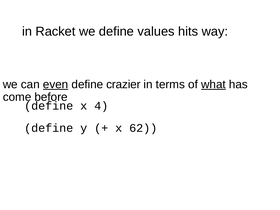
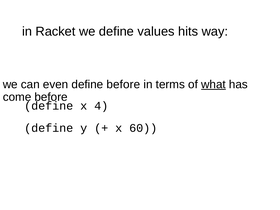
even underline: present -> none (56, 84)
define crazier: crazier -> before (123, 84)
62: 62 -> 60 (143, 128)
